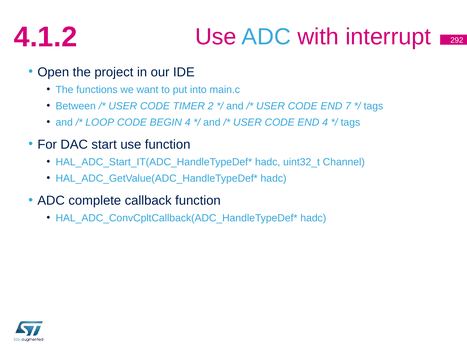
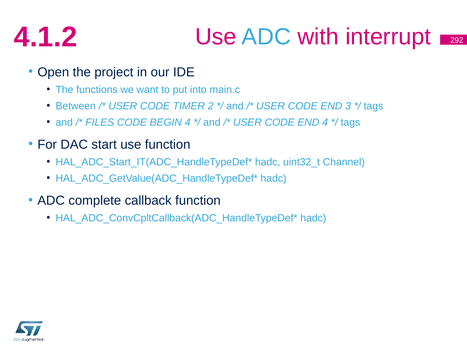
7: 7 -> 3 (348, 106)
LOOP: LOOP -> FILES (100, 123)
